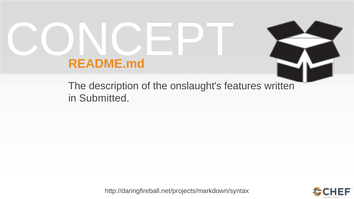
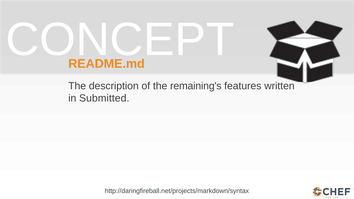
onslaught's: onslaught's -> remaining's (196, 86)
